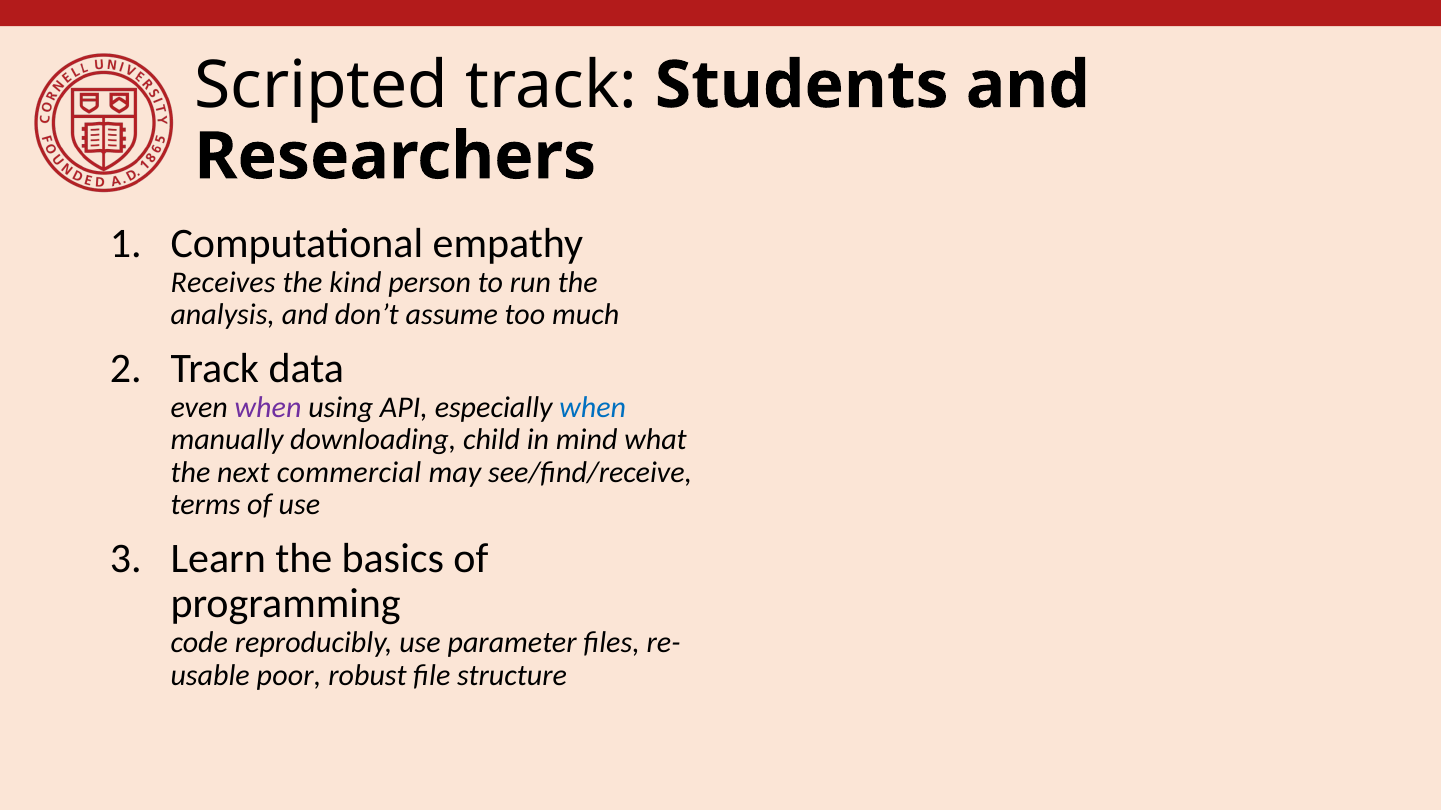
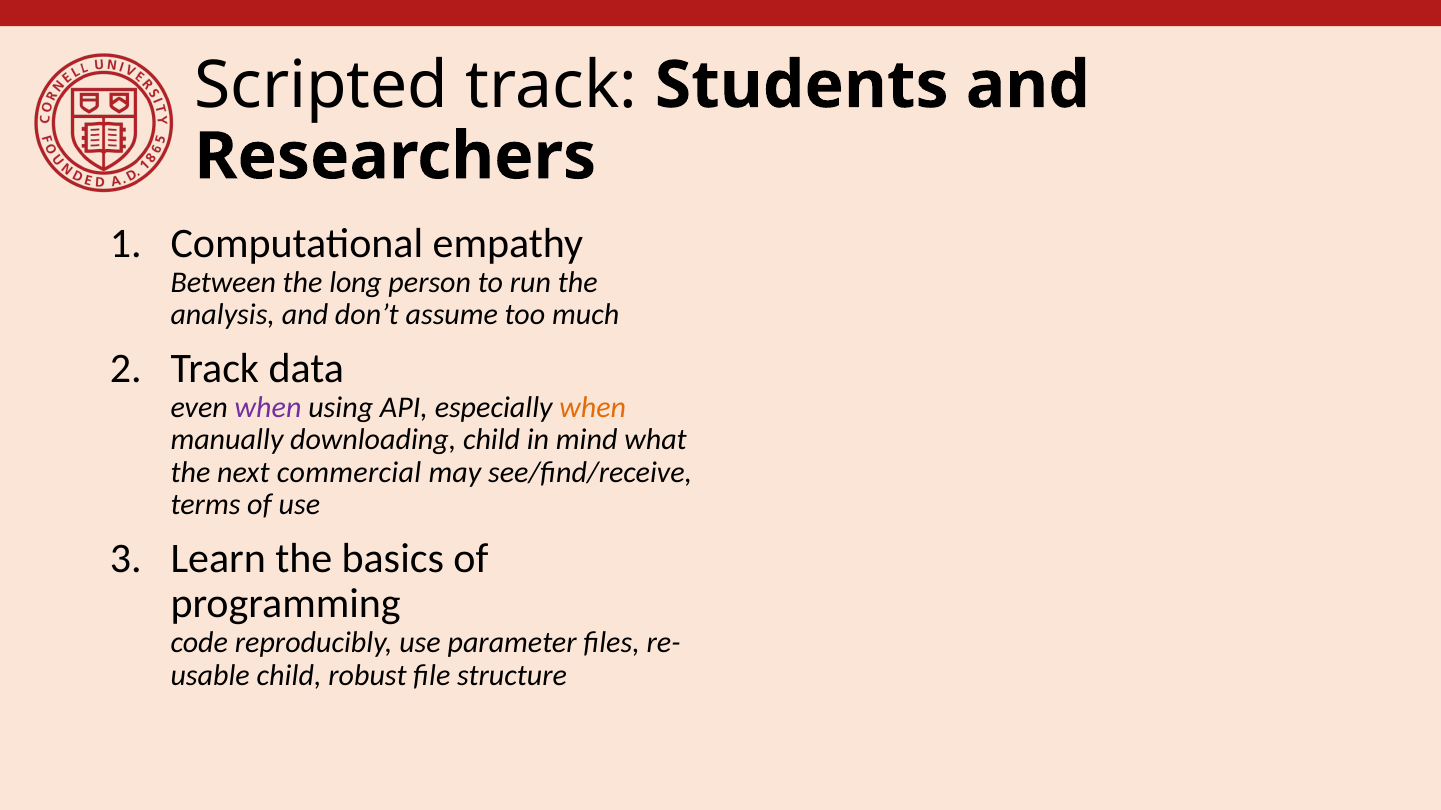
Receives: Receives -> Between (223, 283)
kind: kind -> long (356, 283)
when colour: blue -> orange (593, 408)
poor: poor -> child (289, 676)
